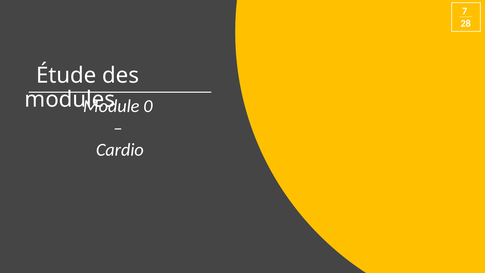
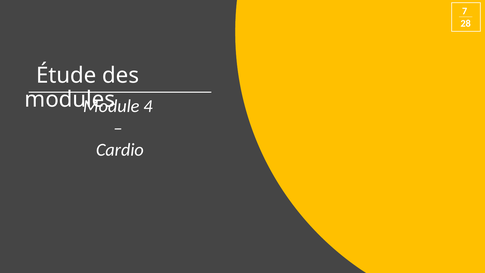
0: 0 -> 4 (148, 106)
